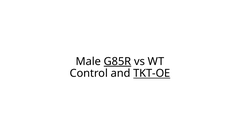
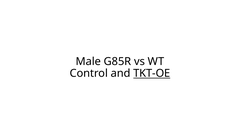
G85R underline: present -> none (117, 61)
